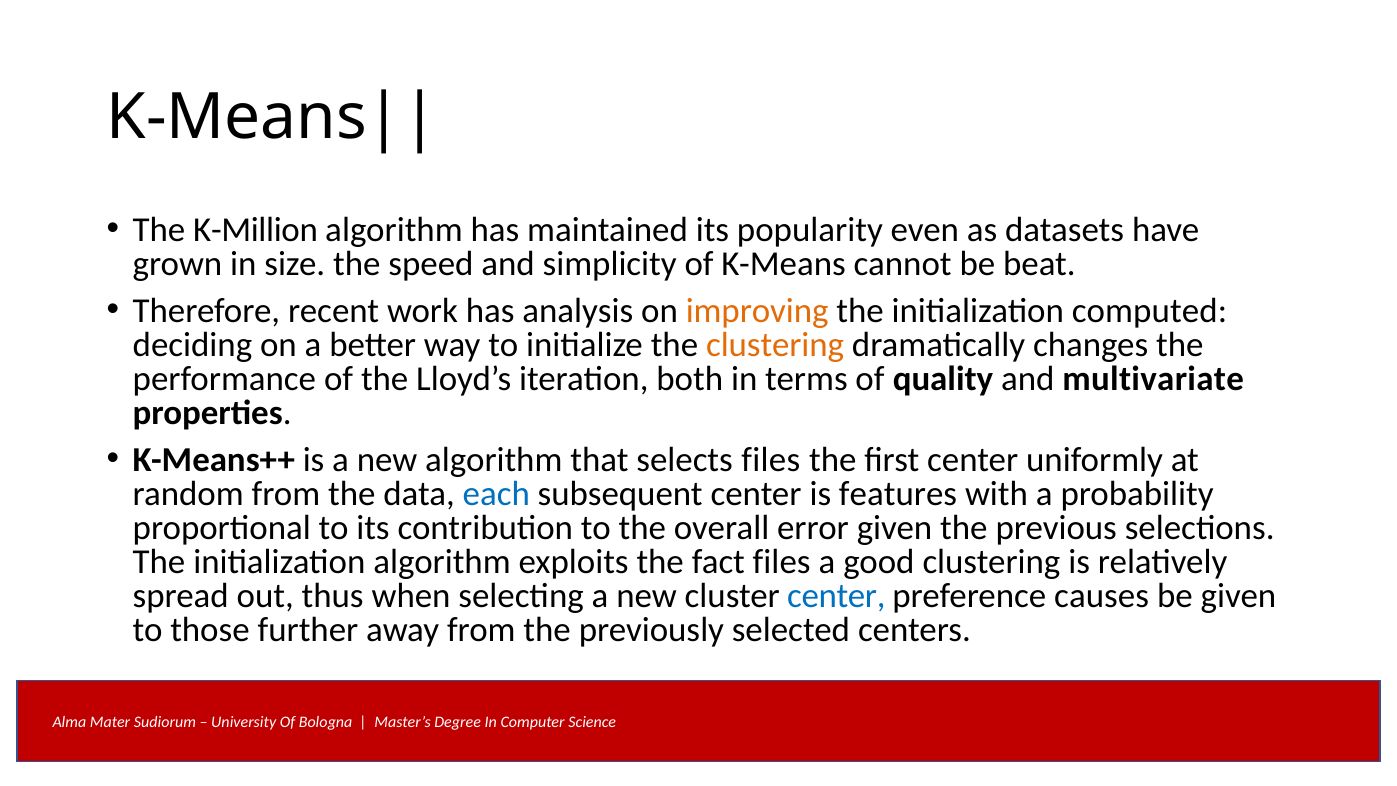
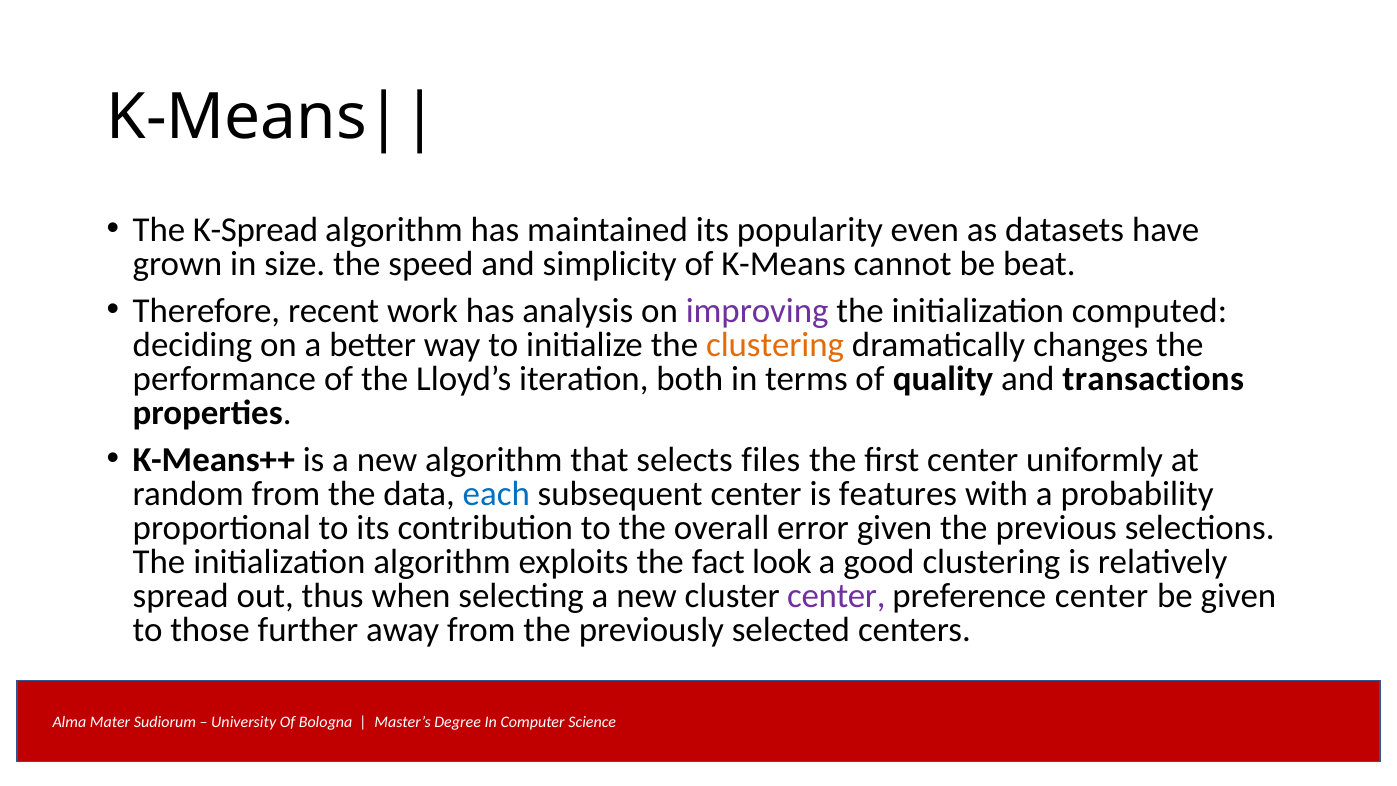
K-Million: K-Million -> K-Spread (256, 230)
improving colour: orange -> purple (757, 311)
multivariate: multivariate -> transactions (1153, 379)
fact files: files -> look (782, 562)
center colour: blue -> purple (836, 596)
preference causes: causes -> center (1101, 596)
